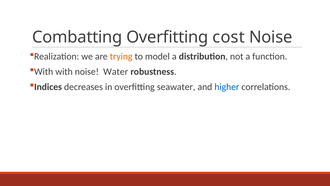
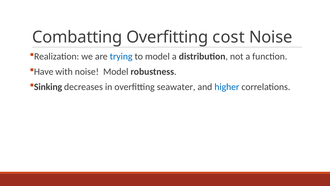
trying colour: orange -> blue (121, 56)
With: With -> Have (44, 72)
noise Water: Water -> Model (116, 72)
Indices: Indices -> Sinking (48, 87)
